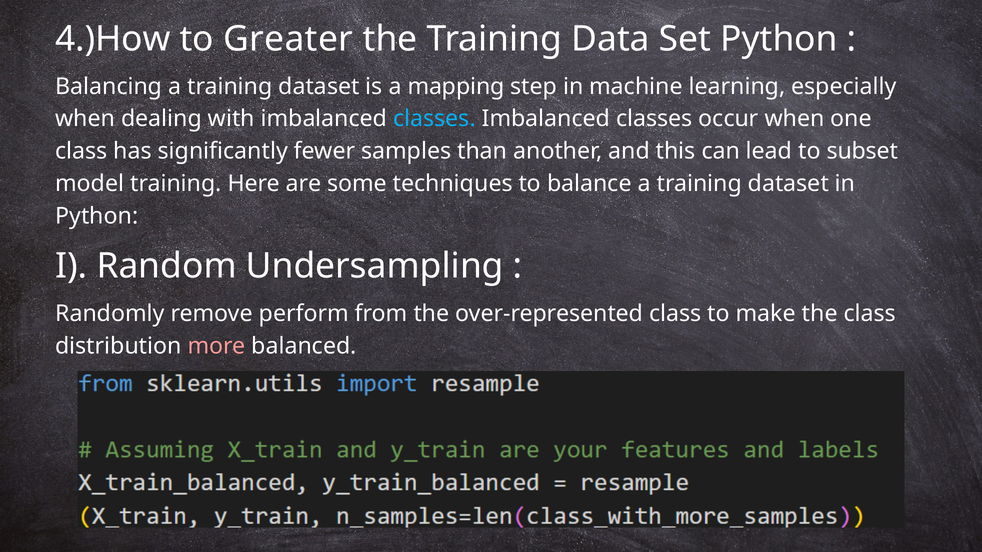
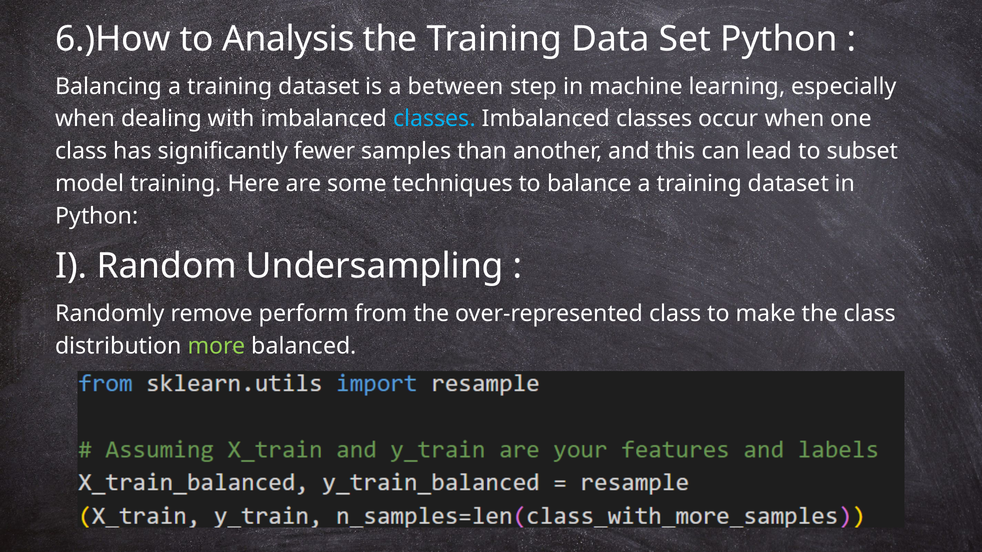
4.)How: 4.)How -> 6.)How (113, 39)
Greater: Greater -> Analysis (288, 39)
mapping: mapping -> between (456, 86)
more colour: pink -> light green (217, 347)
